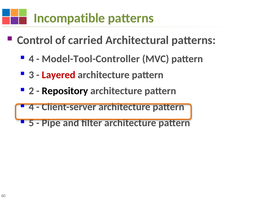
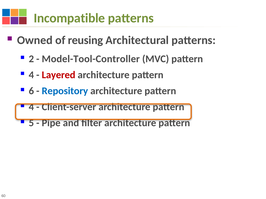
Control: Control -> Owned (35, 40)
carried: carried -> reusing (86, 40)
4: 4 -> 2 (31, 59)
3: 3 -> 4 (31, 75)
2: 2 -> 6 (31, 91)
Repository colour: black -> blue (65, 91)
